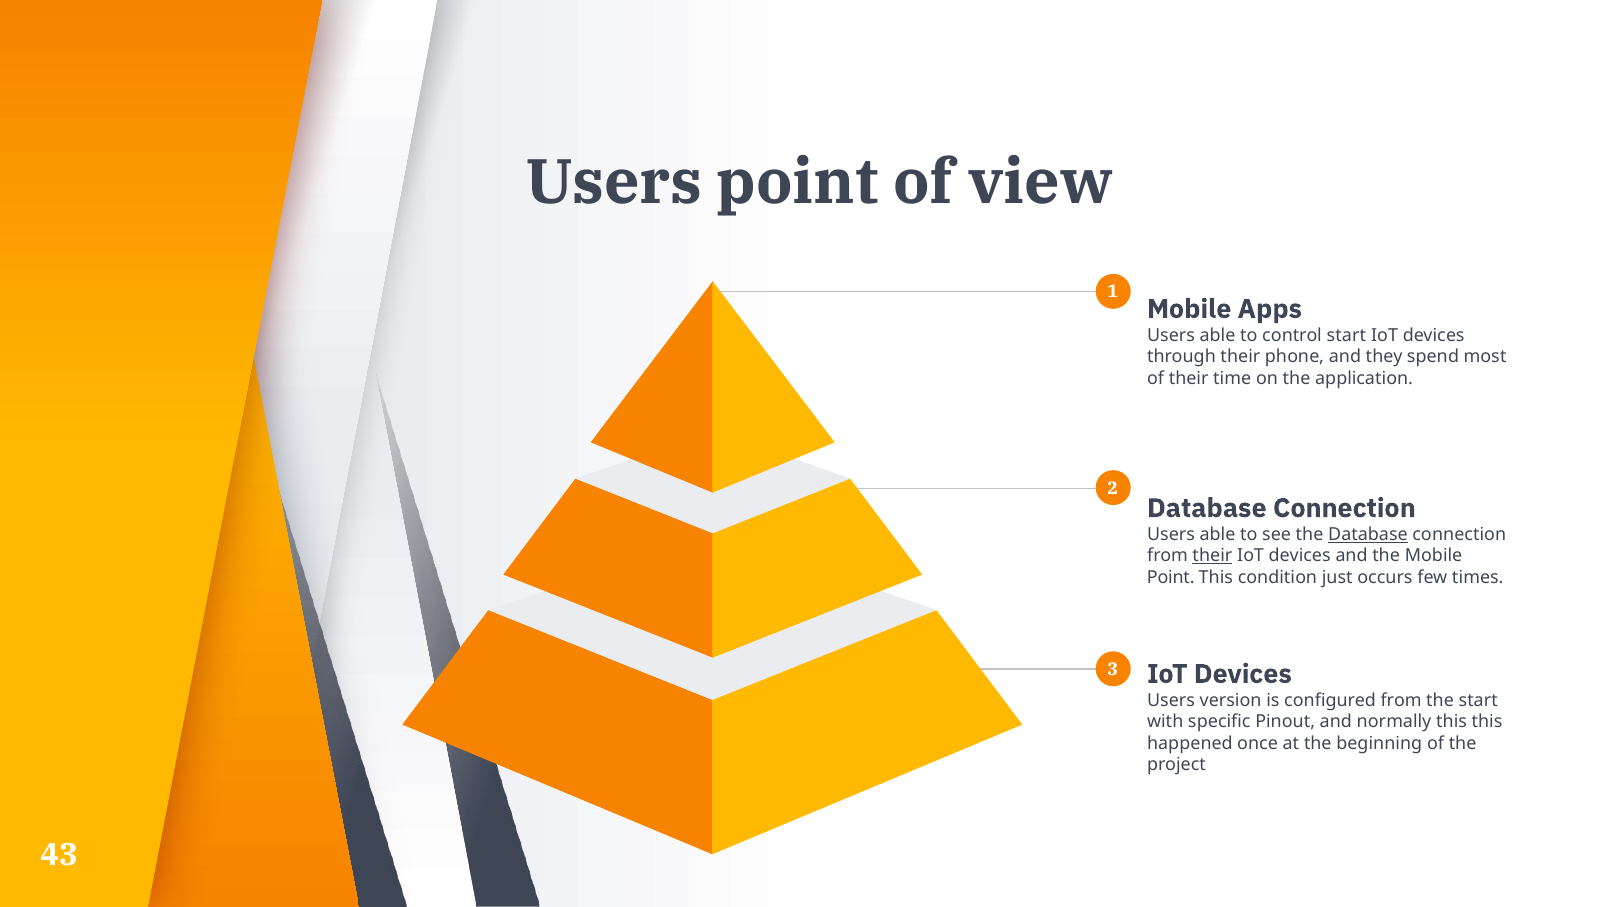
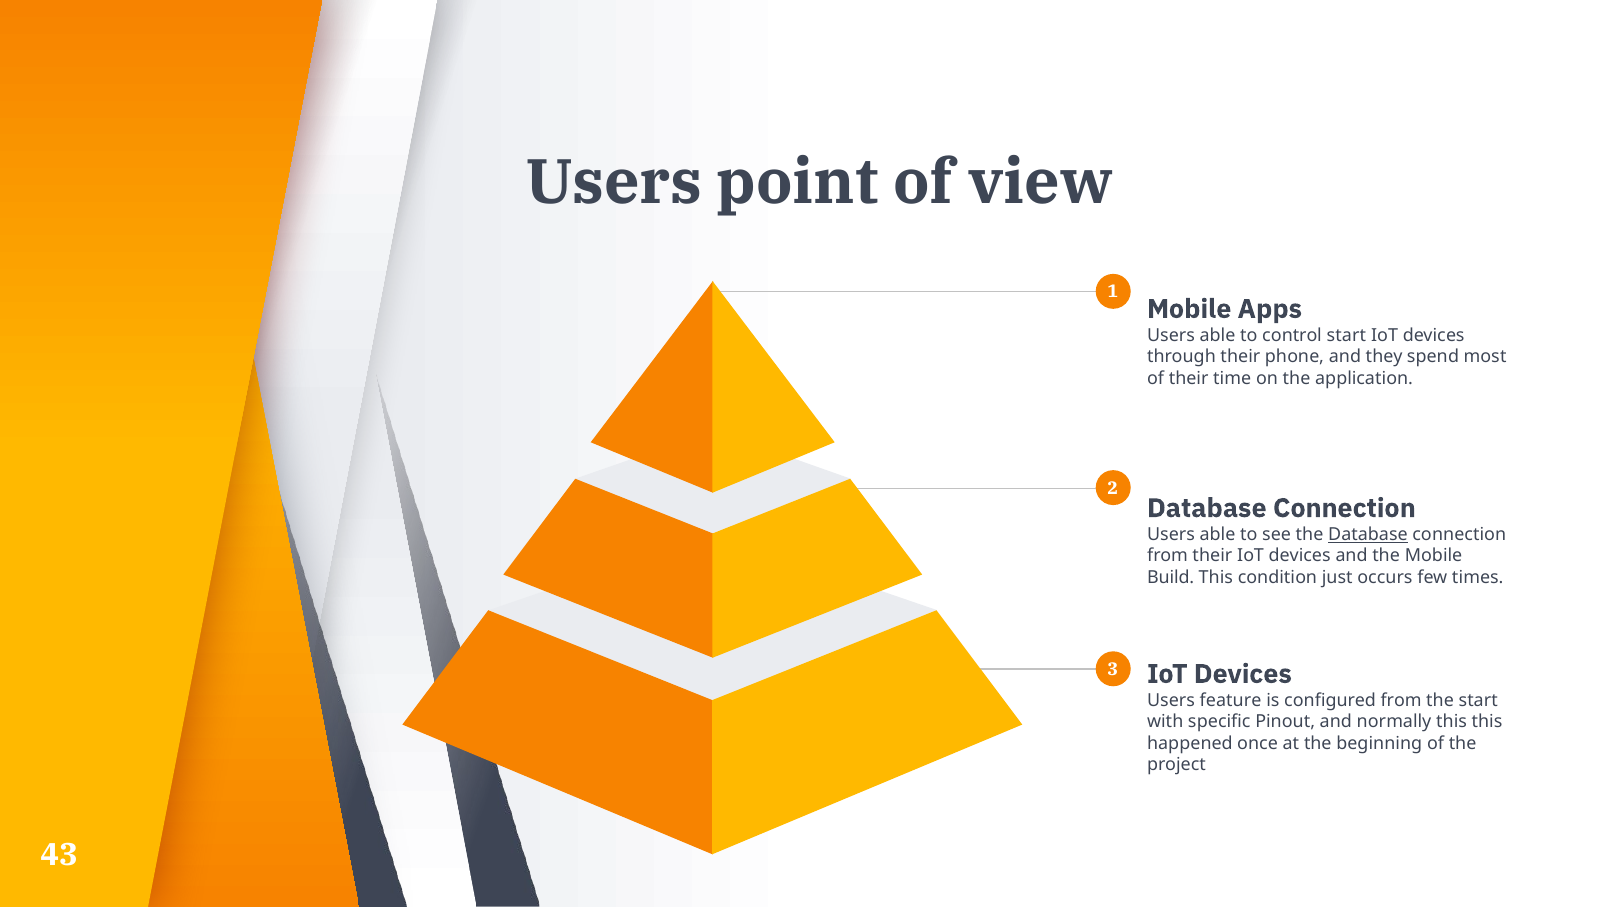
their underline: present -> none (1212, 556)
Point: Point -> Build (1171, 578)
version: version -> feature (1231, 701)
